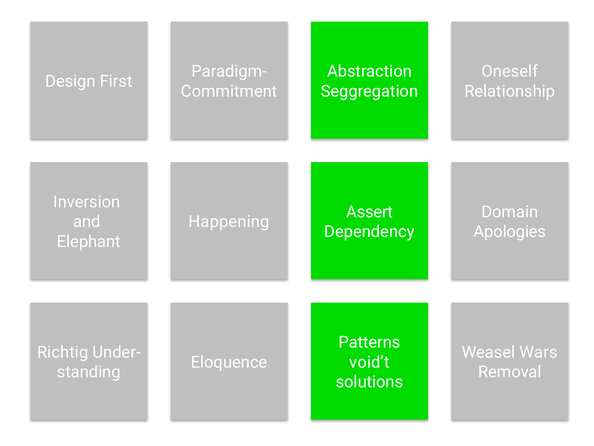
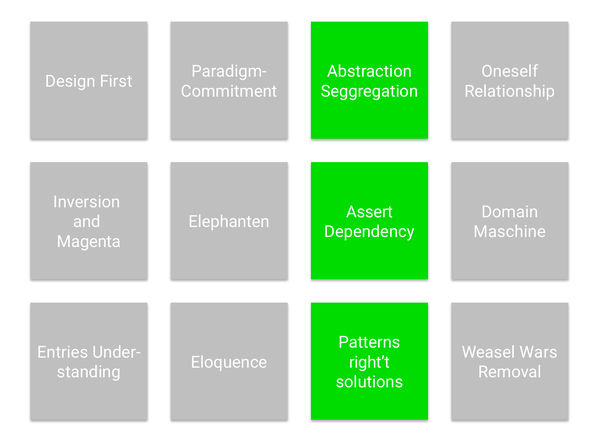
Happening: Happening -> Elephanten (229, 222)
Apologies: Apologies -> Maschine (510, 231)
Elephant: Elephant -> Magenta (89, 241)
Richtig: Richtig -> Entries (63, 352)
void’t: void’t -> right’t (370, 362)
